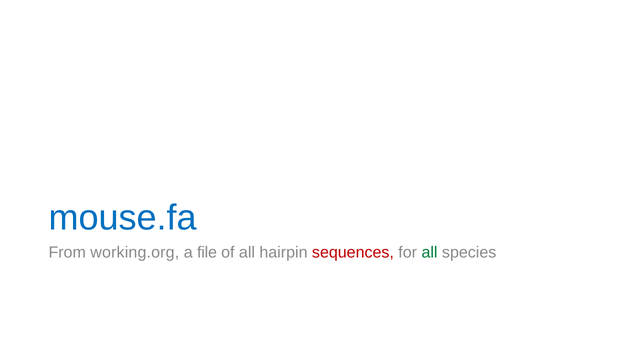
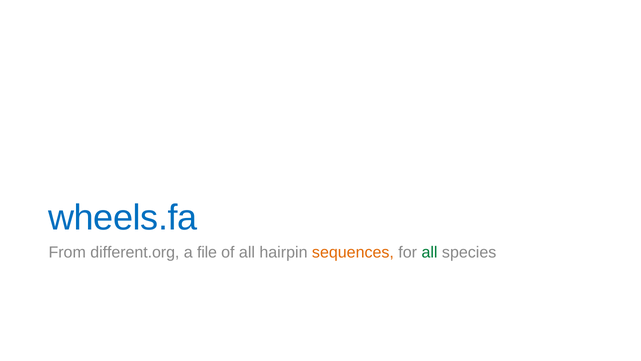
mouse.fa: mouse.fa -> wheels.fa (123, 218)
working.org: working.org -> different.org (135, 252)
sequences colour: red -> orange (353, 252)
